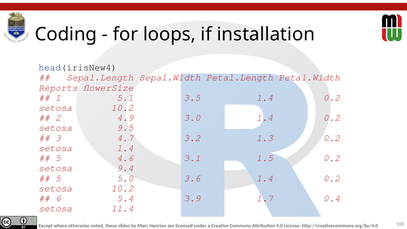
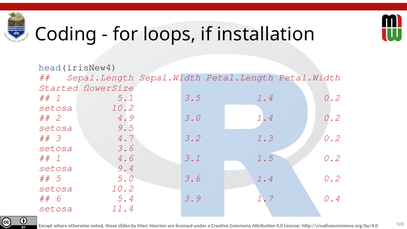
Reports: Reports -> Started (58, 88)
setosa 1.4: 1.4 -> 3.6 (125, 148)
5: 5 -> 1 (58, 158)
